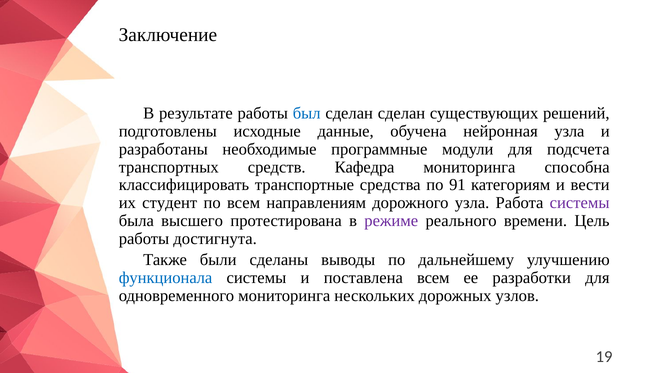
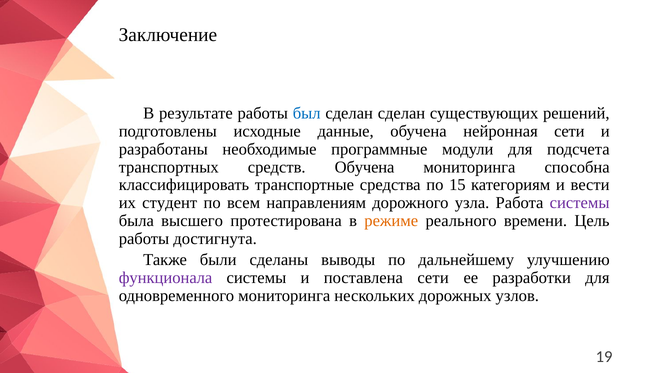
нейронная узла: узла -> сети (569, 131)
средств Кафедра: Кафедра -> Обучена (365, 167)
91: 91 -> 15 (457, 185)
режиме colour: purple -> orange (391, 221)
функционала colour: blue -> purple (166, 278)
поставлена всем: всем -> сети (433, 278)
